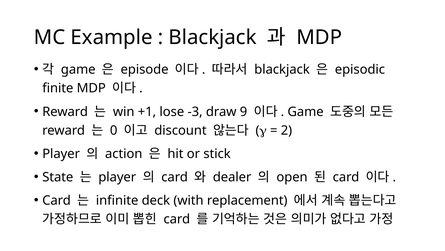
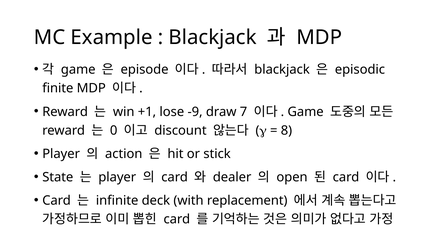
-3: -3 -> -9 (195, 111)
9: 9 -> 7 (244, 111)
2: 2 -> 8 (286, 130)
